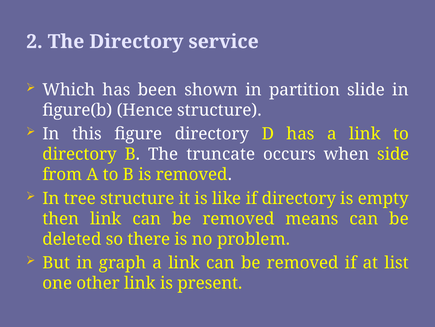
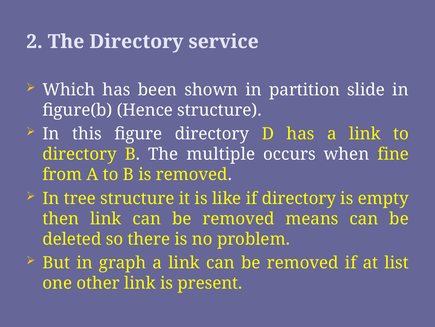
truncate: truncate -> multiple (221, 154)
side: side -> fine (393, 154)
